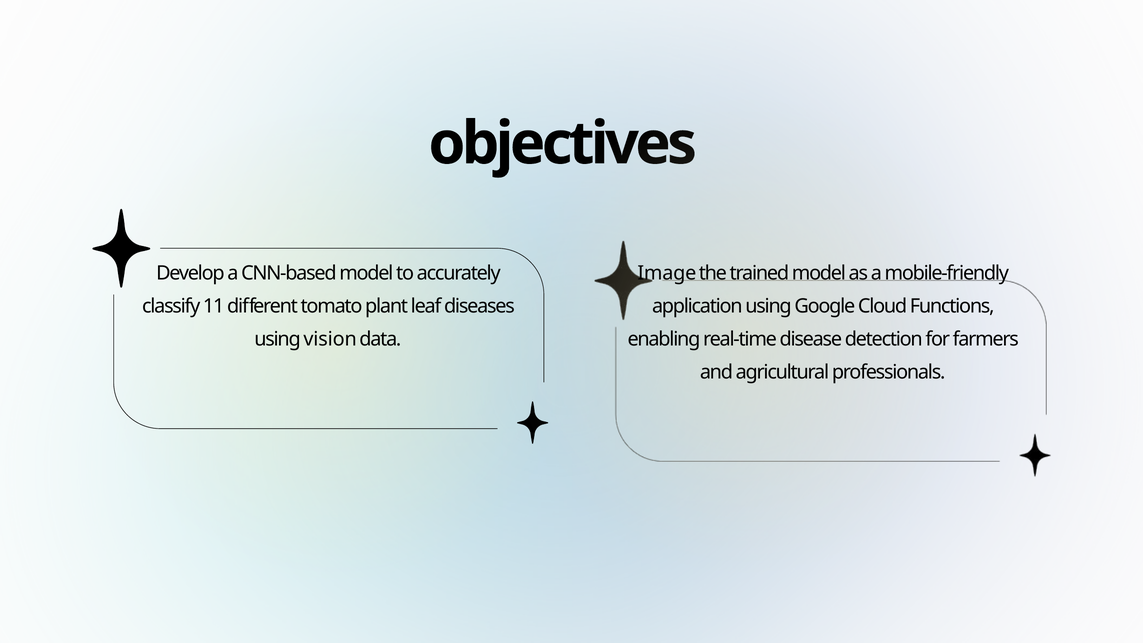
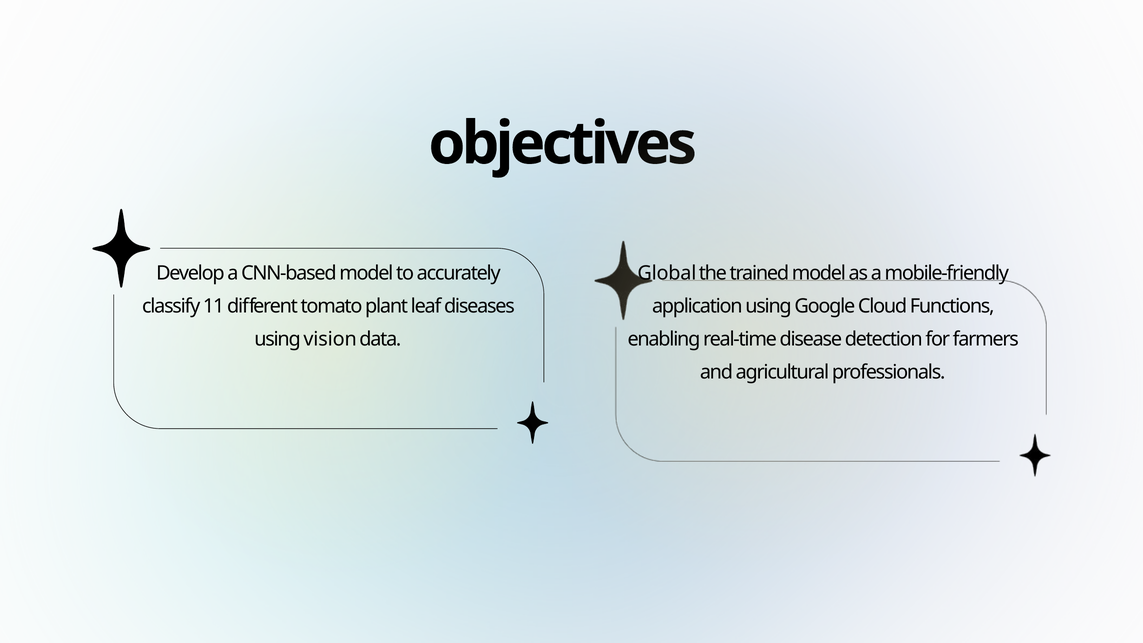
Image: Image -> Global (667, 273)
